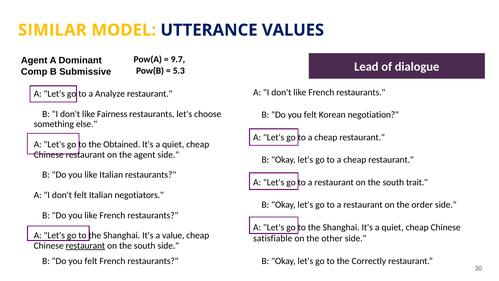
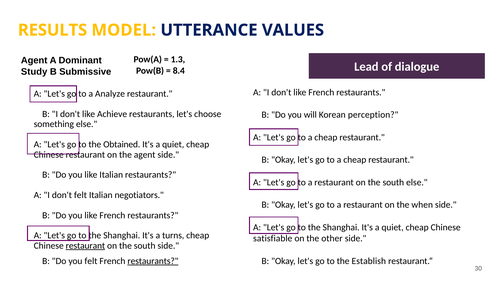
SIMILAR: SIMILAR -> RESULTS (53, 30)
9.7: 9.7 -> 1.3 (178, 59)
5.3: 5.3 -> 8.4 (179, 71)
Comp: Comp -> Study (34, 72)
Fairness: Fairness -> Achieve (112, 114)
felt: felt -> will (310, 115)
negotiation: negotiation -> perception (373, 115)
south trait: trait -> else (417, 182)
order: order -> when (422, 205)
value: value -> turns (173, 235)
restaurants underline: none -> present (153, 261)
Correctly: Correctly -> Establish (369, 261)
